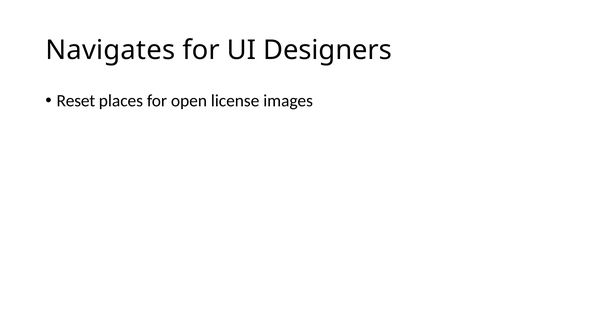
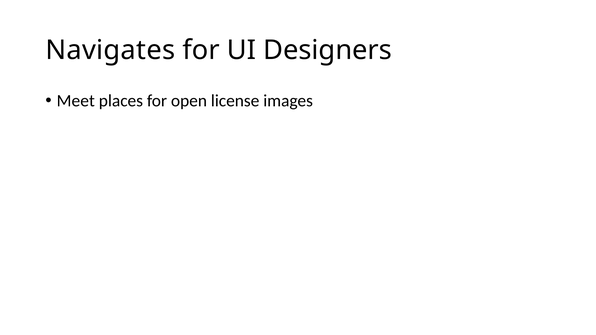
Reset: Reset -> Meet (76, 101)
